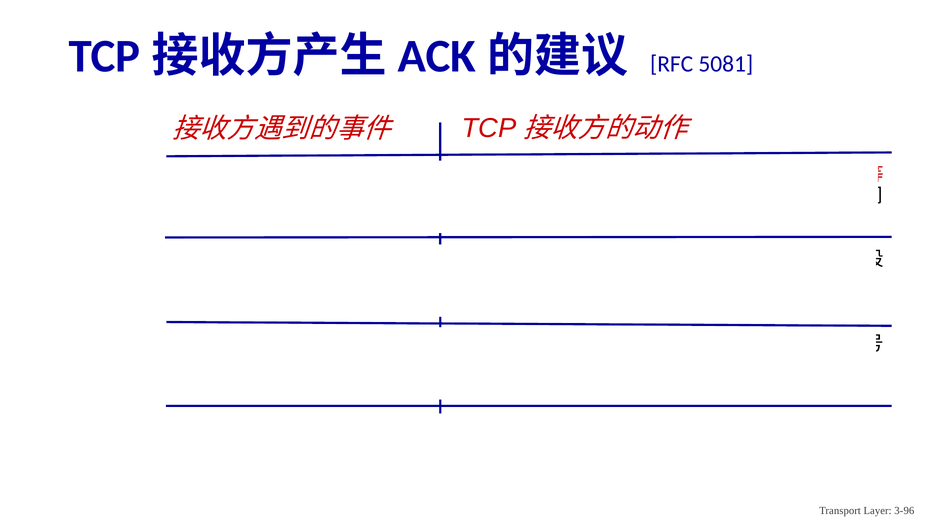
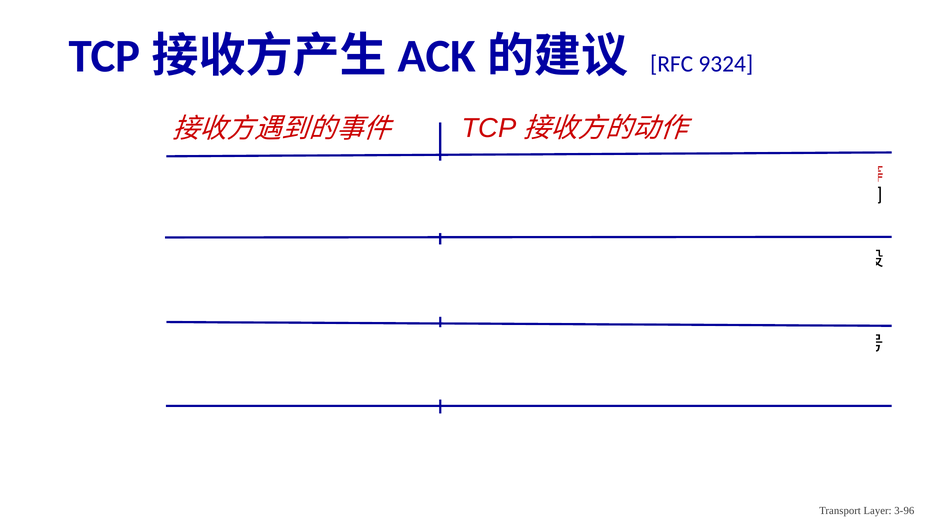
5081: 5081 -> 9324 (726, 64)
